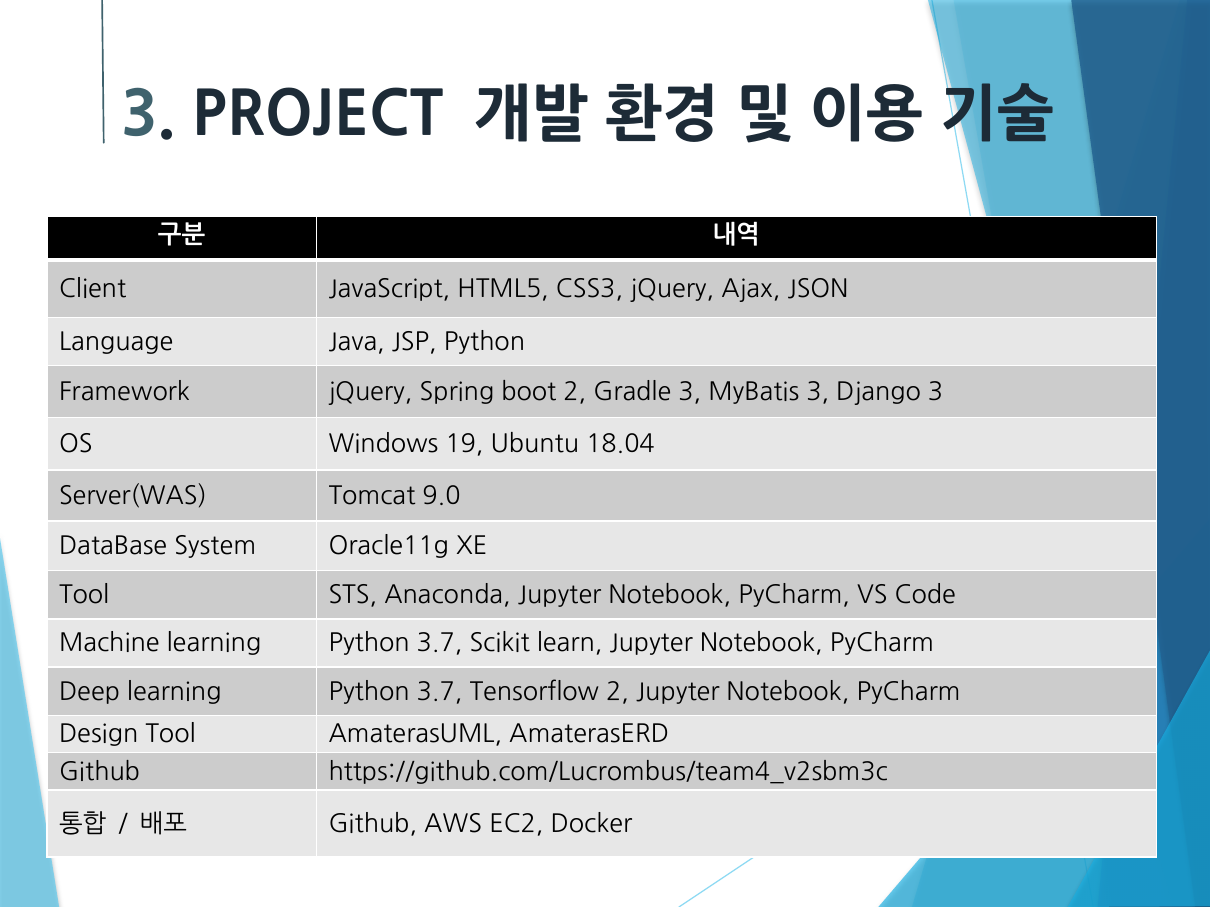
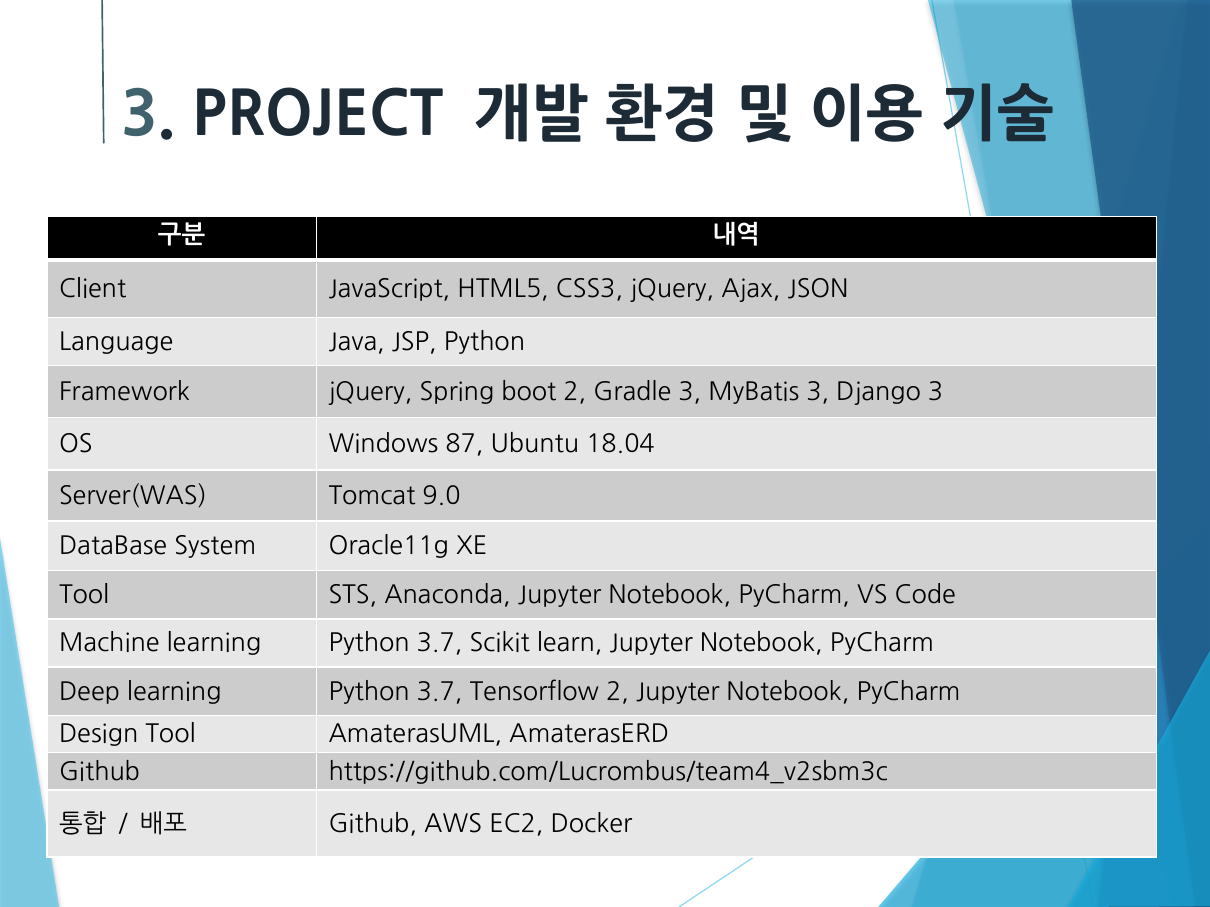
19: 19 -> 87 (464, 445)
